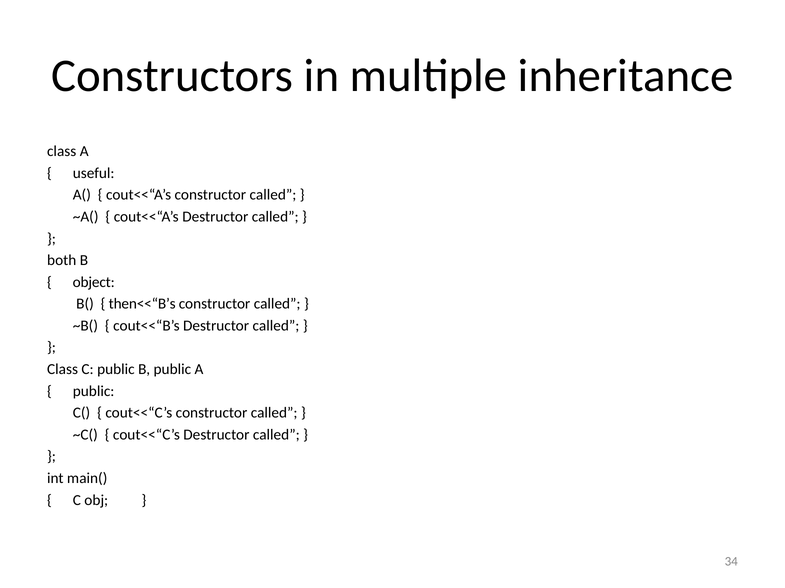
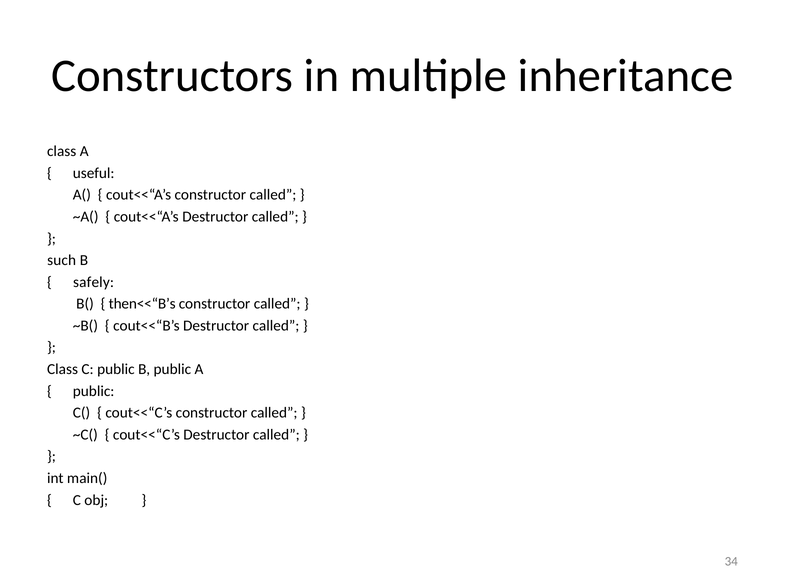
both: both -> such (62, 261)
object: object -> safely (94, 282)
